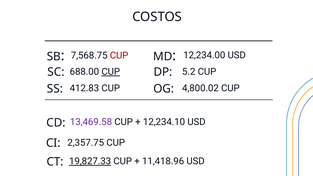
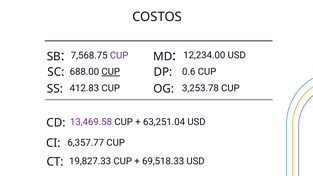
CUP colour: red -> purple (119, 56)
5.2: 5.2 -> 0.6 (189, 72)
4,800.02: 4,800.02 -> 3,253.78 (200, 88)
12,234.10: 12,234.10 -> 63,251.04 (164, 122)
2,357.75: 2,357.75 -> 6,357.77 (86, 143)
19,827.33 underline: present -> none (90, 161)
11,418.96: 11,418.96 -> 69,518.33 (163, 161)
